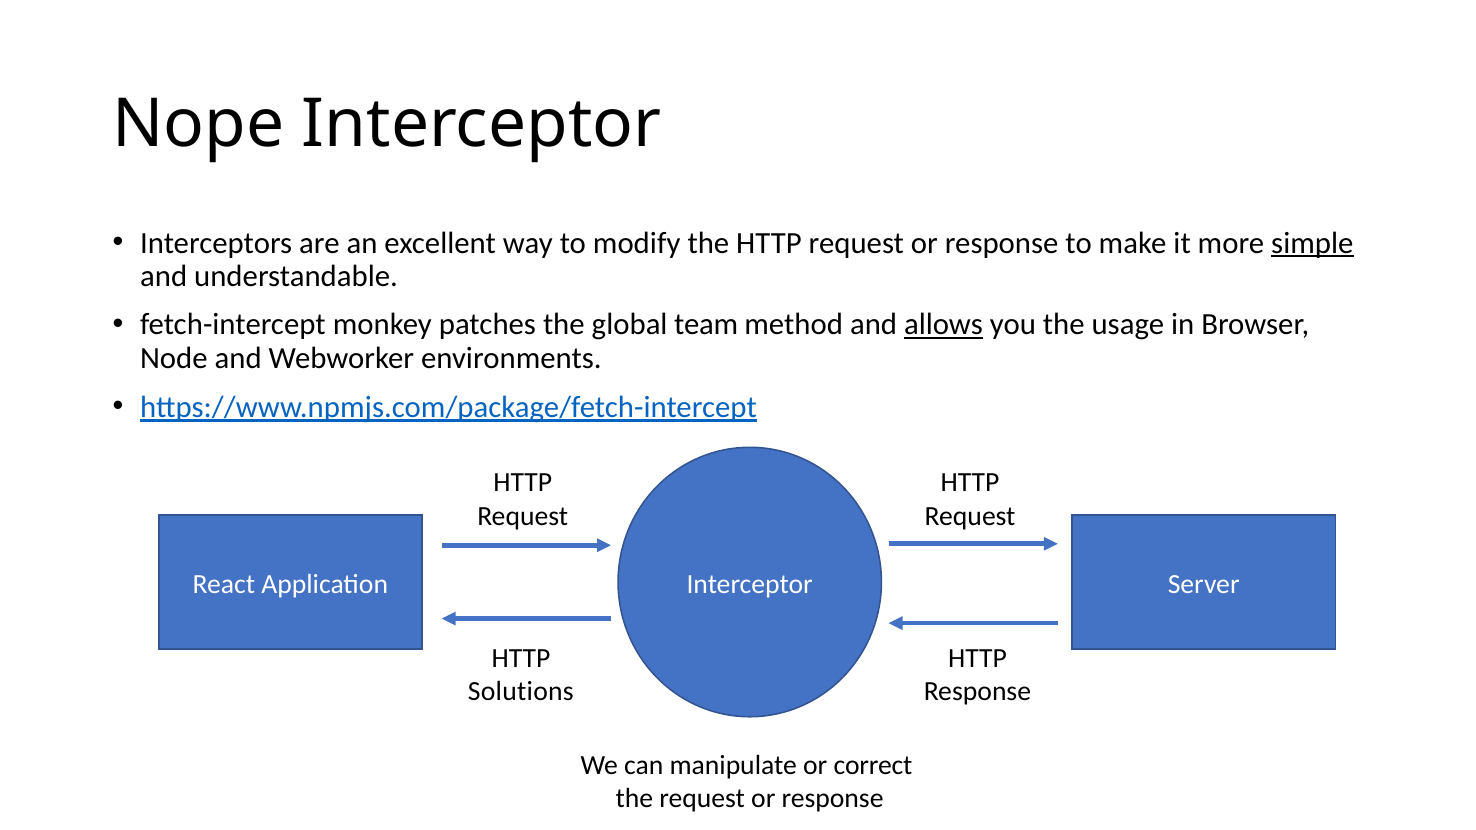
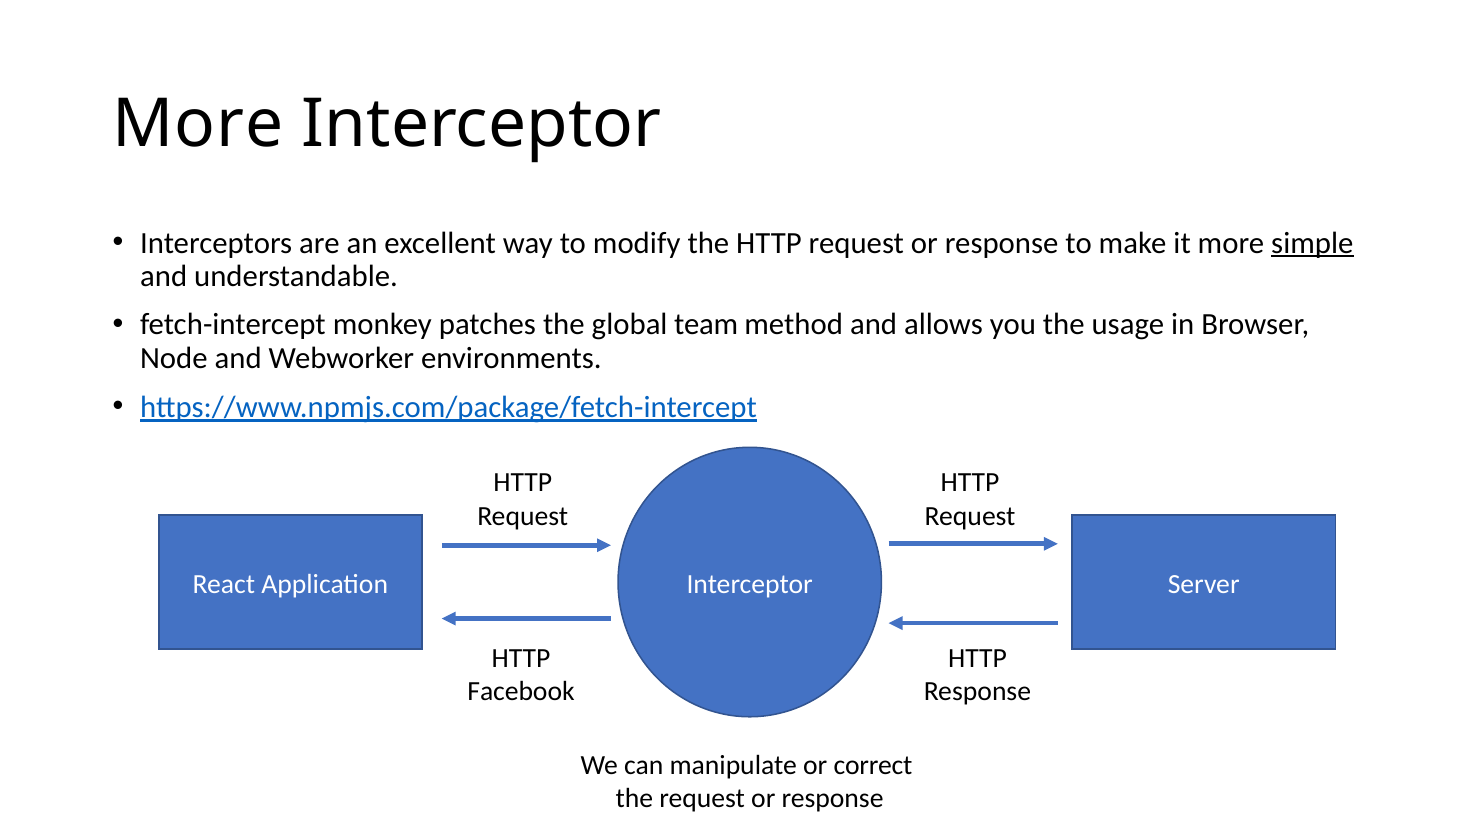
Nope: Nope -> More (198, 124)
allows underline: present -> none (943, 325)
Solutions: Solutions -> Facebook (521, 691)
